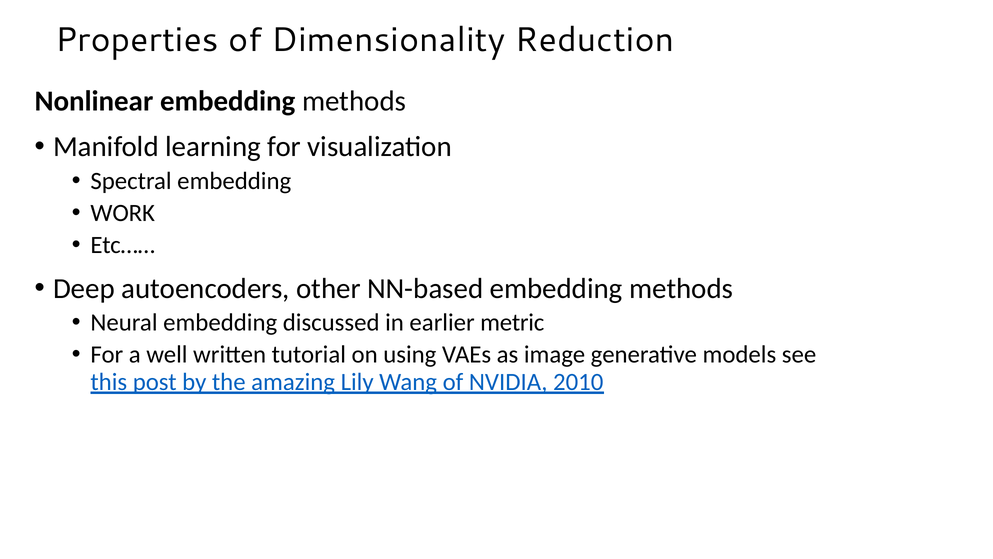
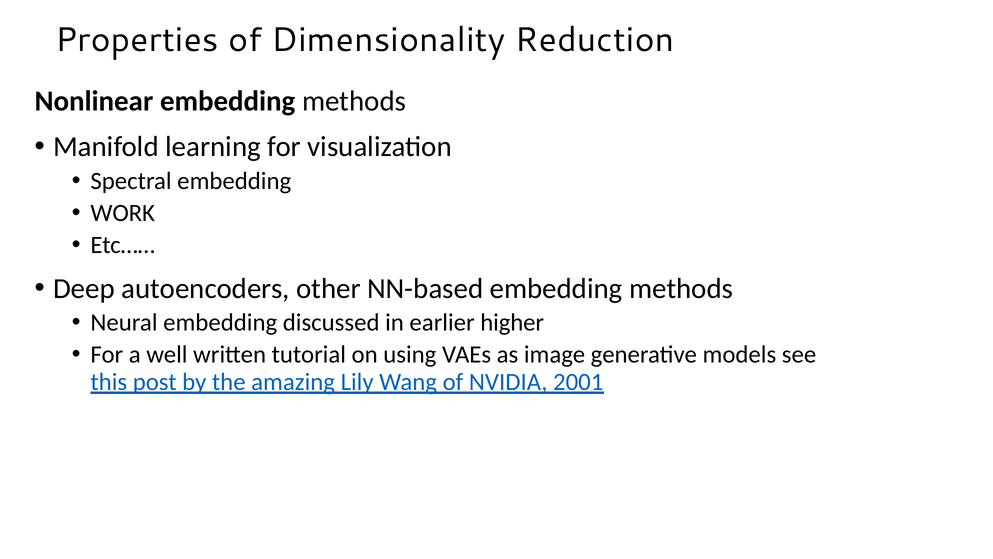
metric: metric -> higher (512, 323)
2010: 2010 -> 2001 (578, 382)
